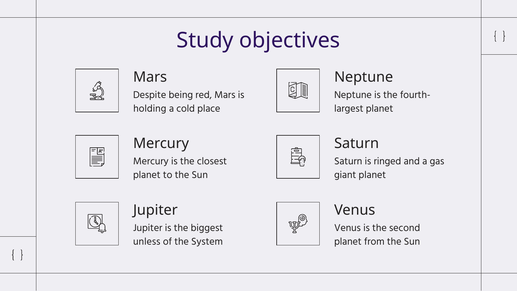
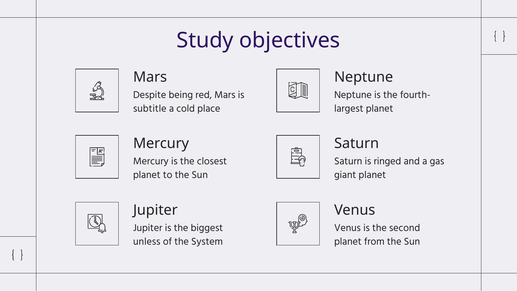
holding: holding -> subtitle (150, 109)
